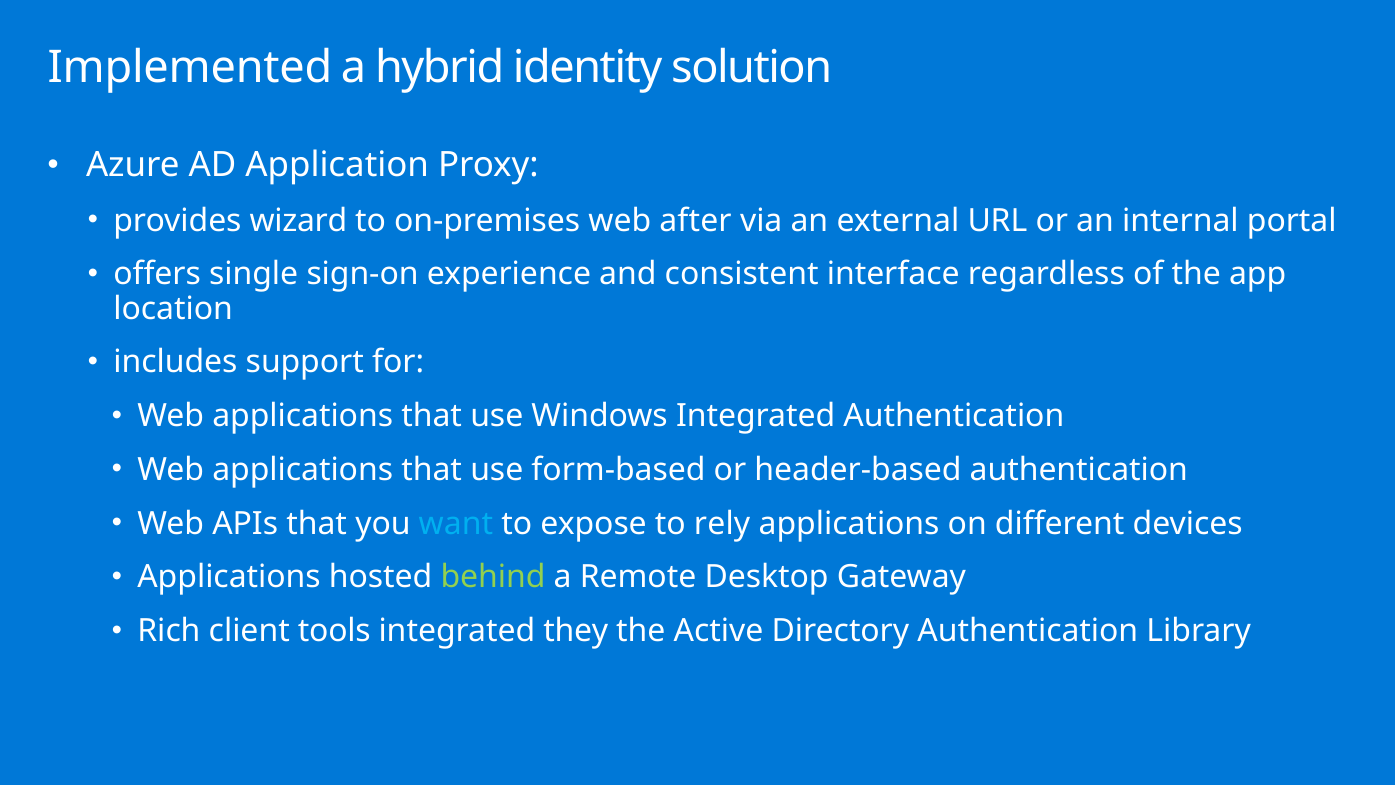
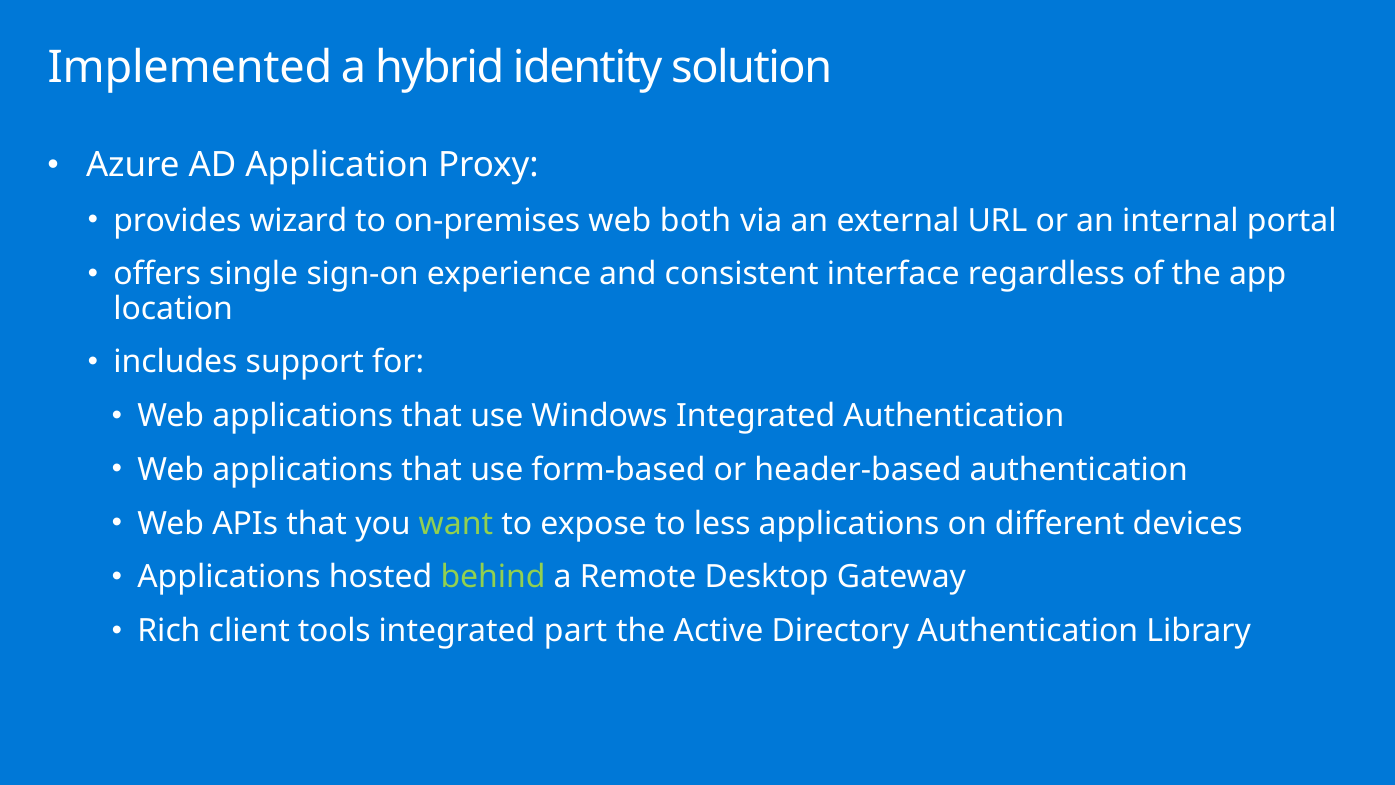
after: after -> both (695, 220)
want colour: light blue -> light green (456, 523)
rely: rely -> less (722, 523)
they: they -> part (575, 631)
